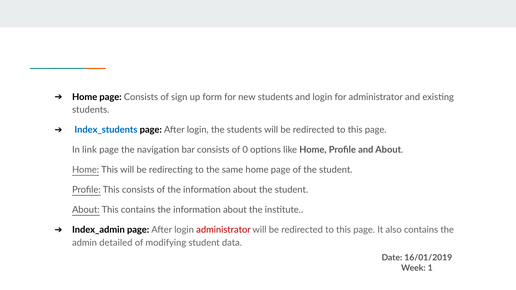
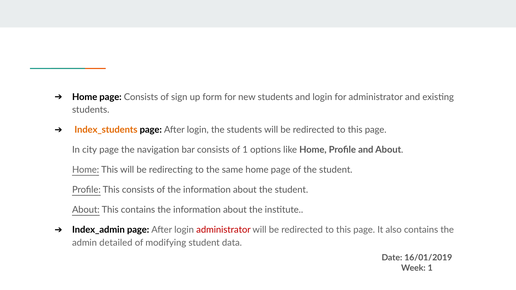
Index_students colour: blue -> orange (106, 130)
link: link -> city (90, 150)
of 0: 0 -> 1 (245, 150)
